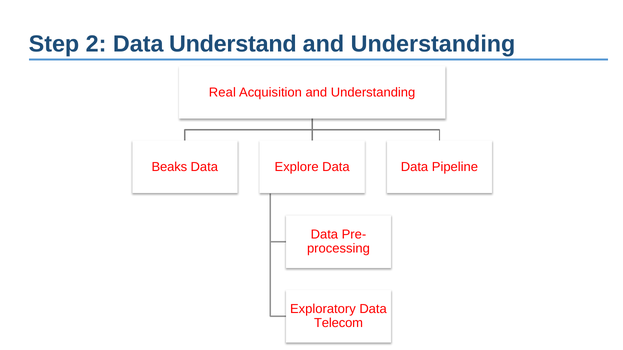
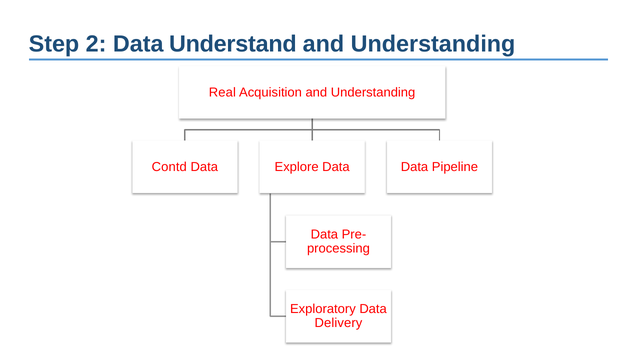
Beaks: Beaks -> Contd (169, 167)
Telecom: Telecom -> Delivery (338, 324)
